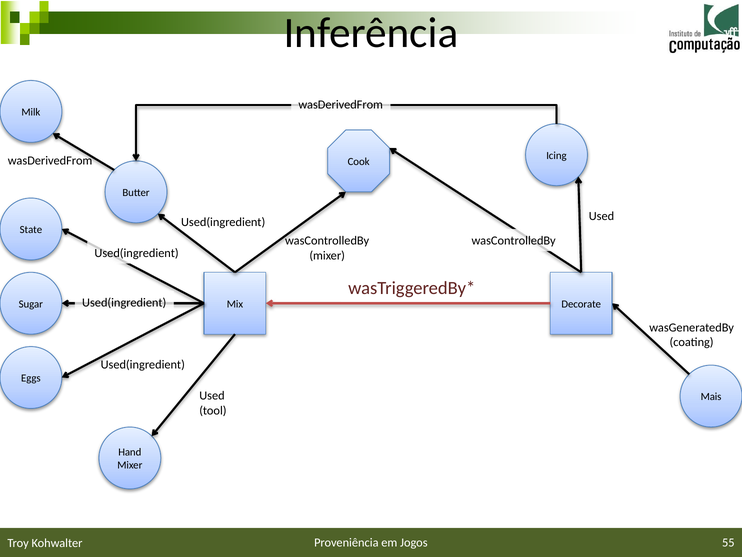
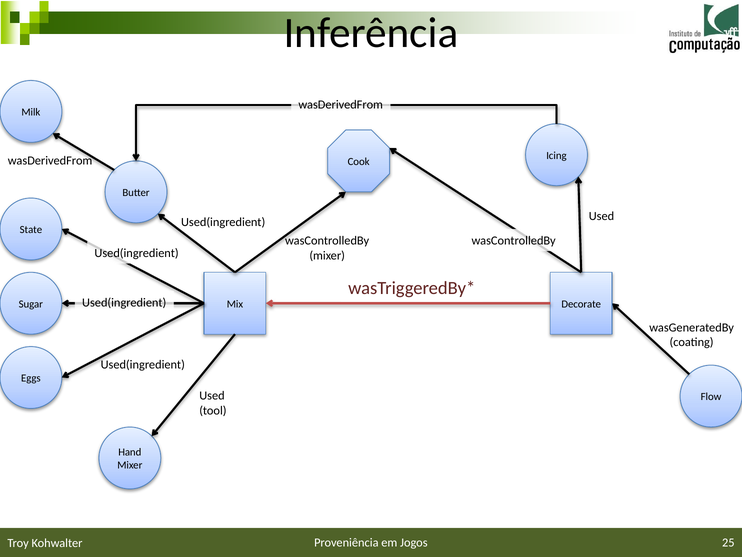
Mais: Mais -> Flow (711, 396)
55: 55 -> 25 (728, 542)
